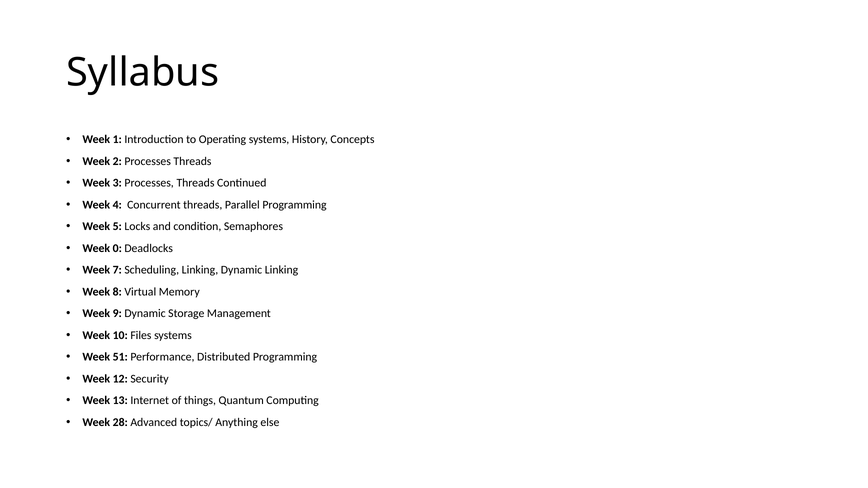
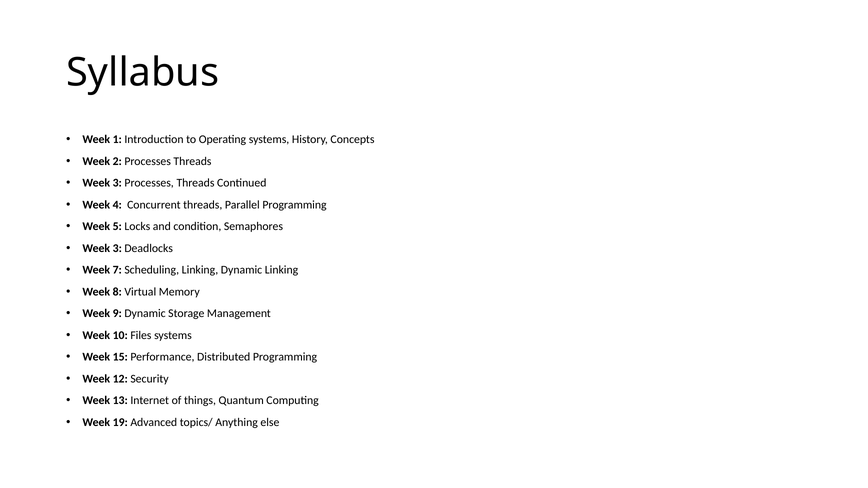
0: 0 -> 3 (117, 248)
51: 51 -> 15 (120, 357)
28: 28 -> 19 (120, 422)
